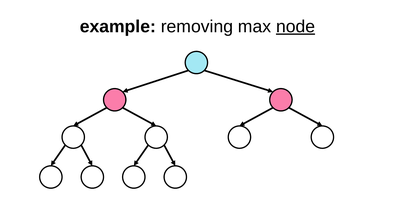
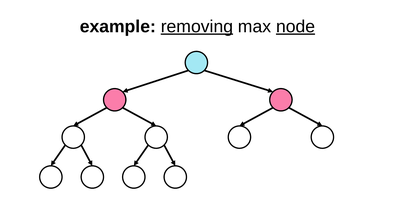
removing underline: none -> present (197, 27)
